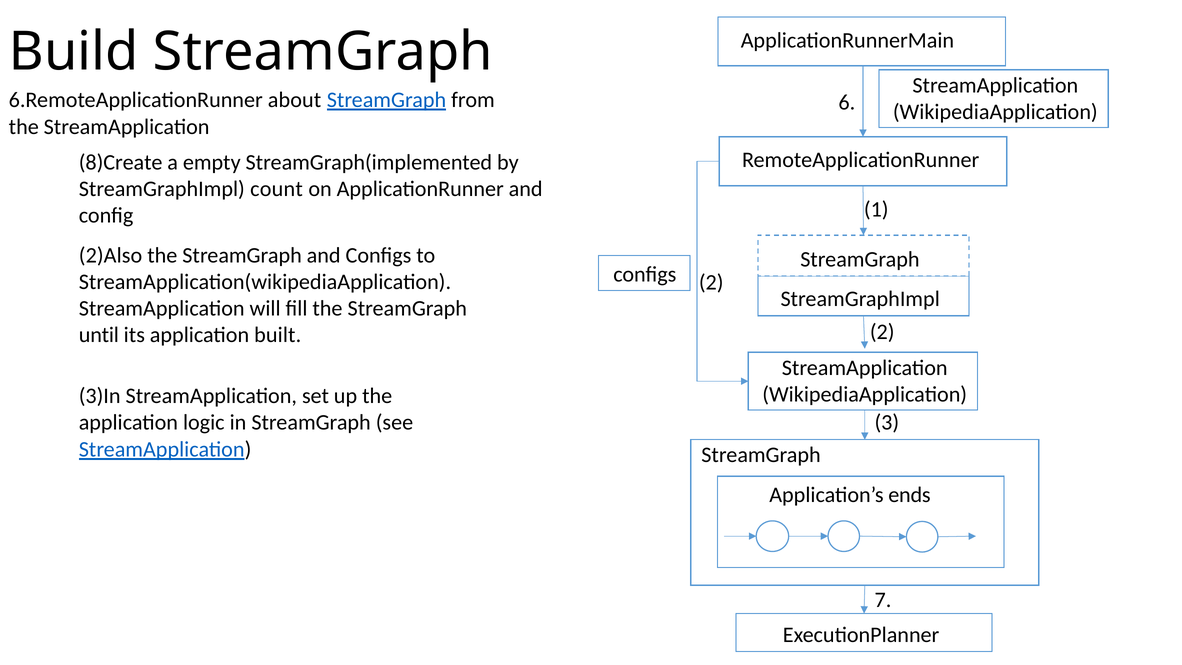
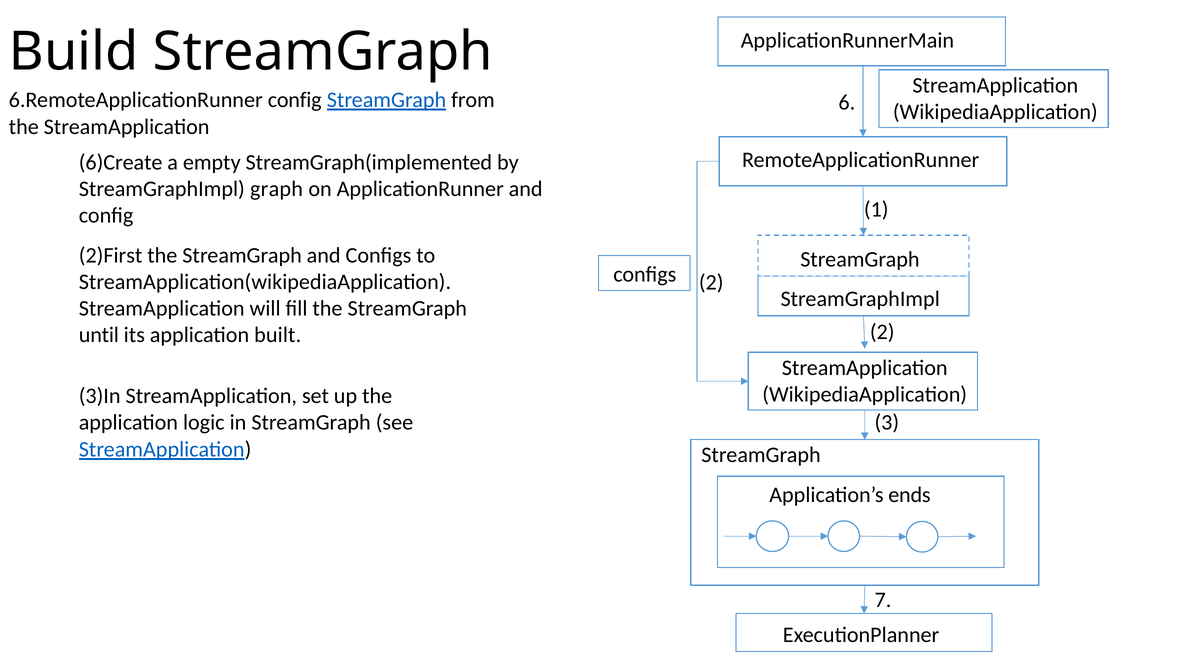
6.RemoteApplicationRunner about: about -> config (295, 100)
8)Create: 8)Create -> 6)Create (121, 162)
count: count -> graph (277, 189)
2)Also: 2)Also -> 2)First (111, 255)
